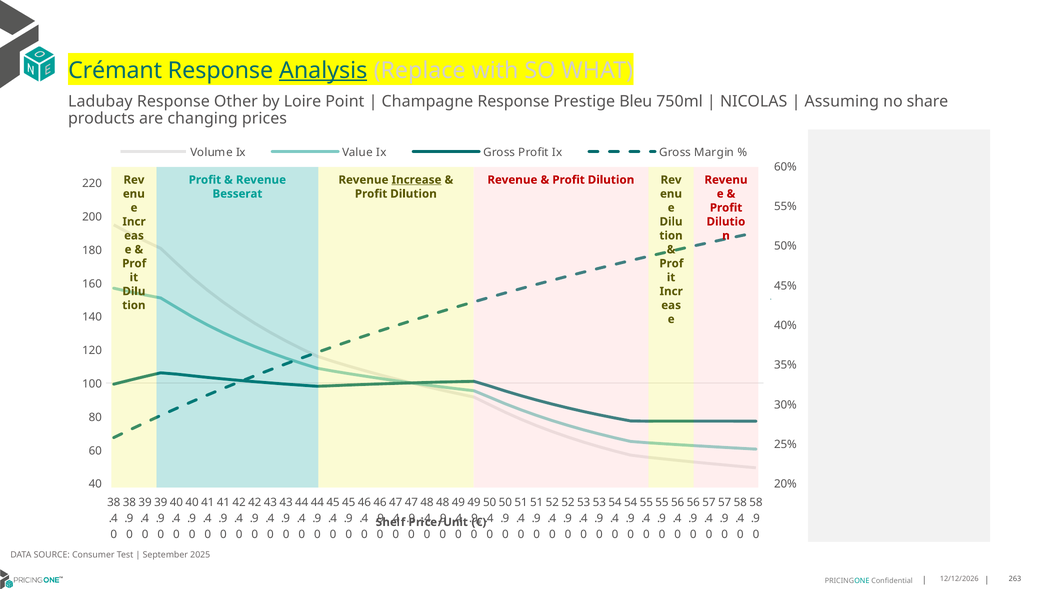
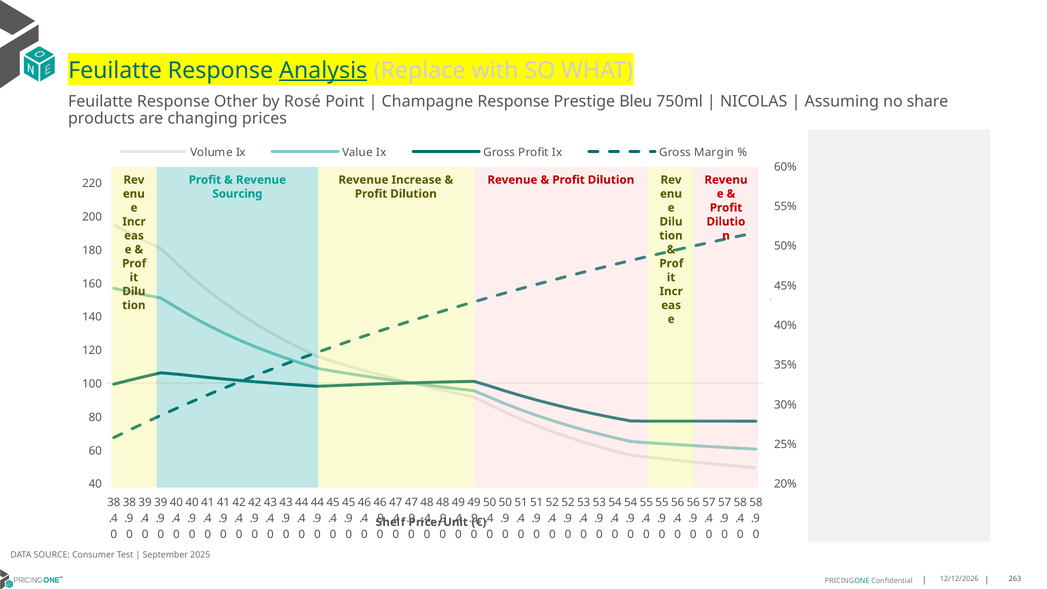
Crémant: Crémant -> Feuilatte (115, 70)
Ladubay: Ladubay -> Feuilatte (100, 101)
Loire: Loire -> Rosé (302, 101)
Increase underline: present -> none (417, 180)
Besserat: Besserat -> Sourcing (237, 194)
